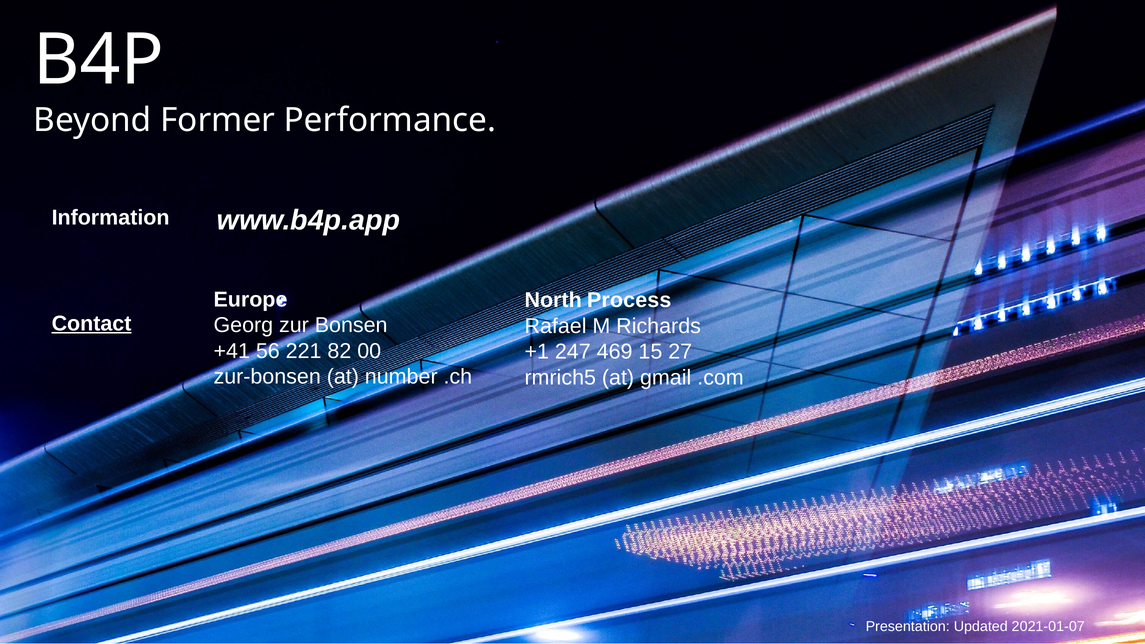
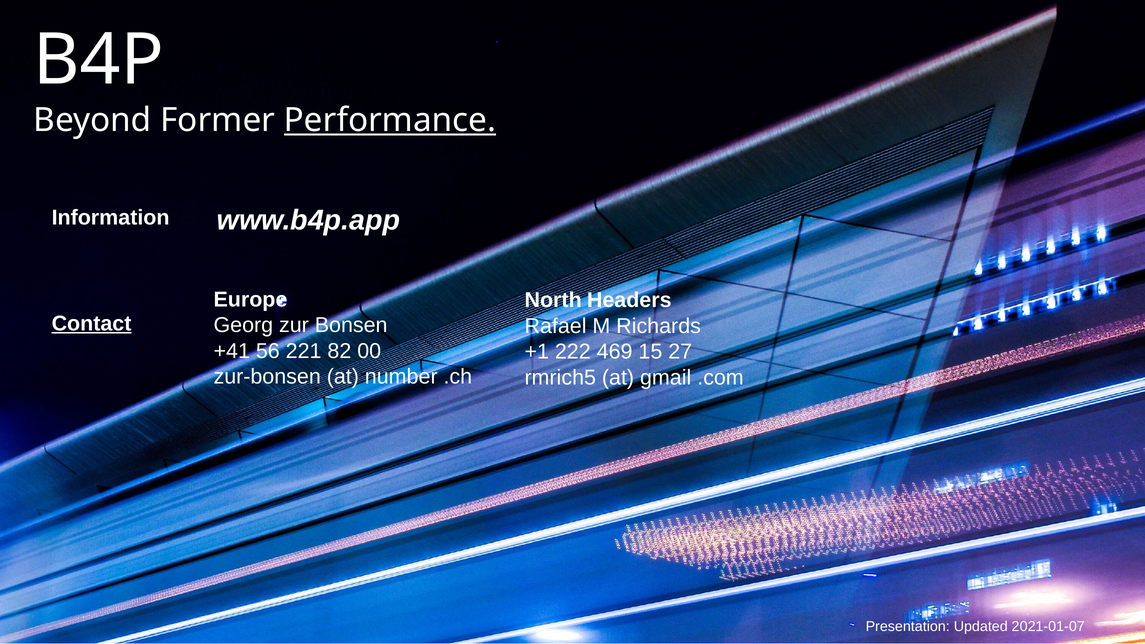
Performance underline: none -> present (390, 120)
Process: Process -> Headers (629, 300)
247: 247 -> 222 (573, 352)
